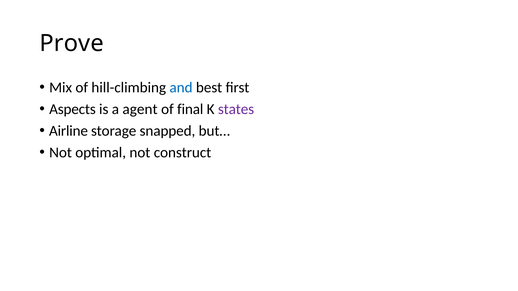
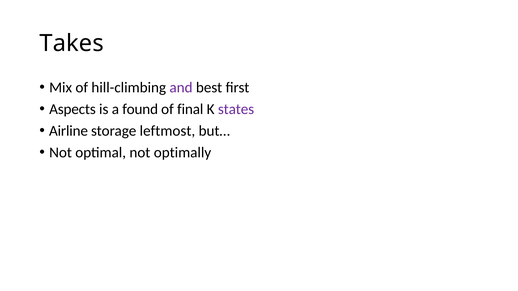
Prove: Prove -> Takes (72, 44)
and colour: blue -> purple (181, 88)
agent: agent -> found (140, 109)
snapped: snapped -> leftmost (167, 131)
construct: construct -> optimally (183, 153)
